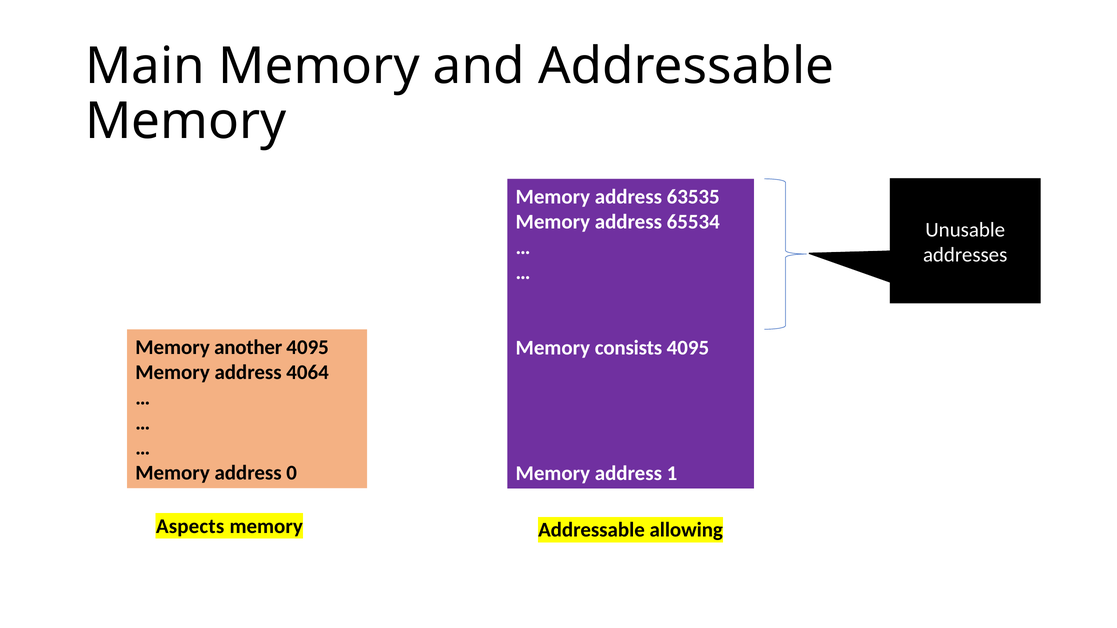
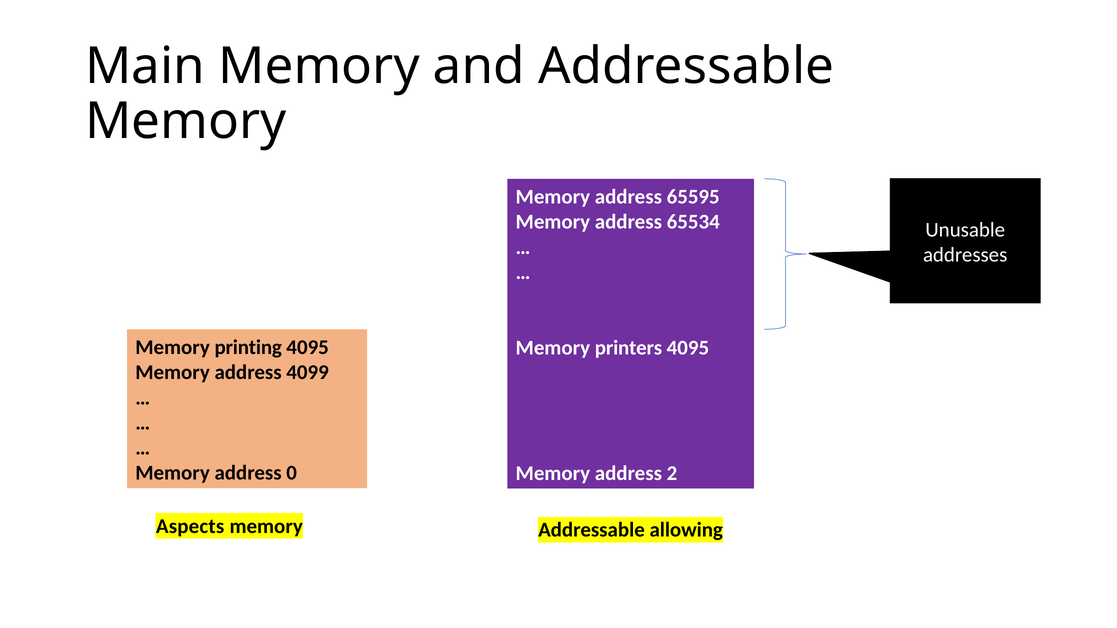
63535: 63535 -> 65595 (693, 197)
another: another -> printing (248, 348)
consists: consists -> printers (629, 348)
4064: 4064 -> 4099 (308, 373)
1: 1 -> 2 (672, 474)
